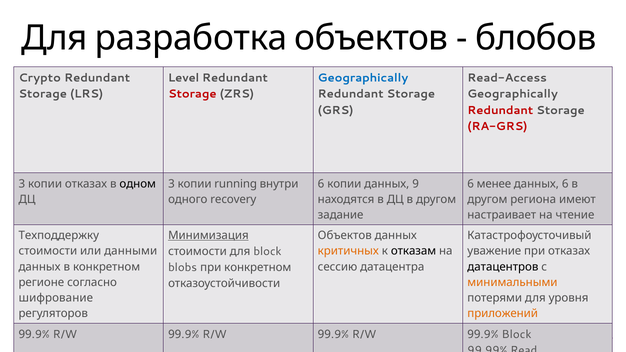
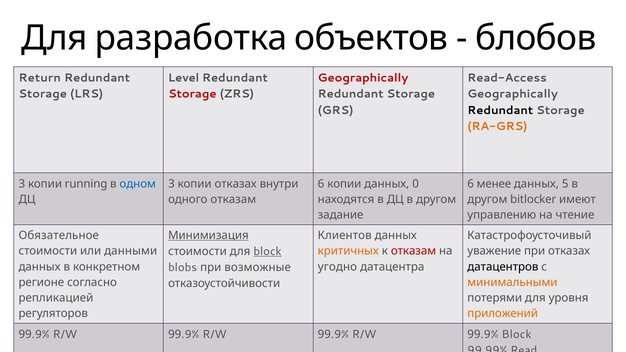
Crypto: Crypto -> Return (40, 78)
Geographically colour: blue -> red (363, 78)
Redundant colour: red -> black (500, 110)
RA-GRS colour: red -> orange (497, 127)
копии отказах: отказах -> running (86, 184)
одном colour: black -> blue (138, 184)
копии running: running -> отказах (236, 184)
9: 9 -> 0 (416, 184)
данных 6: 6 -> 5 (565, 184)
одного recovery: recovery -> отказам (233, 199)
региона: региона -> bitlocker (533, 199)
настраивает: настраивает -> управлению (502, 215)
Техподдержку: Техподдержку -> Обязательное (59, 236)
Объектов: Объектов -> Клиентов (345, 236)
отказам colour: black -> red (414, 251)
block underline: none -> present (268, 251)
при конкретном: конкретном -> возможные (258, 268)
сессию: сессию -> угодно (337, 267)
шифрование: шифрование -> репликацией (56, 298)
